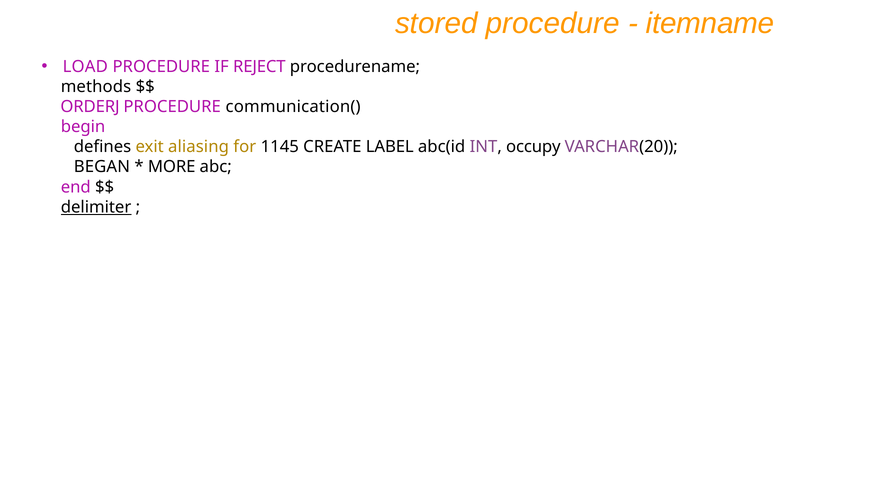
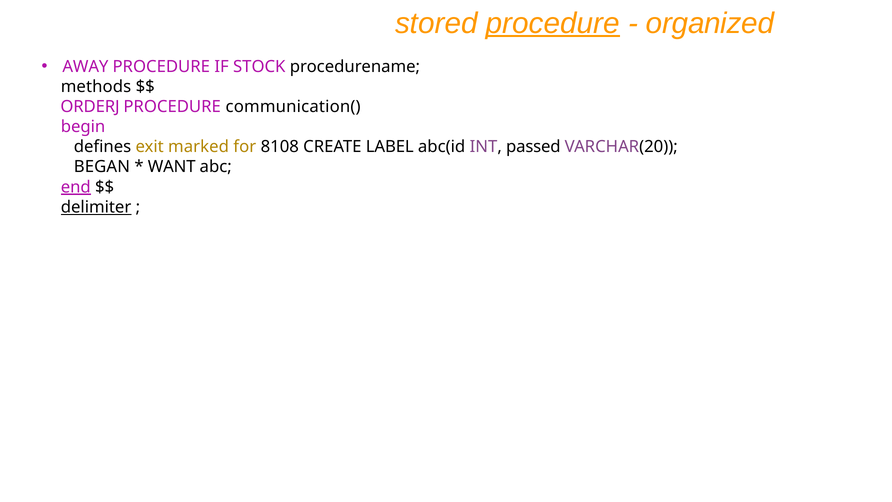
procedure underline: none -> present (553, 23)
itemname: itemname -> organized (710, 23)
LOAD: LOAD -> AWAY (85, 67)
REJECT: REJECT -> STOCK (259, 67)
aliasing: aliasing -> marked (199, 147)
1145: 1145 -> 8108 (280, 147)
occupy: occupy -> passed (533, 147)
MORE: MORE -> WANT (172, 167)
end underline: none -> present (76, 187)
